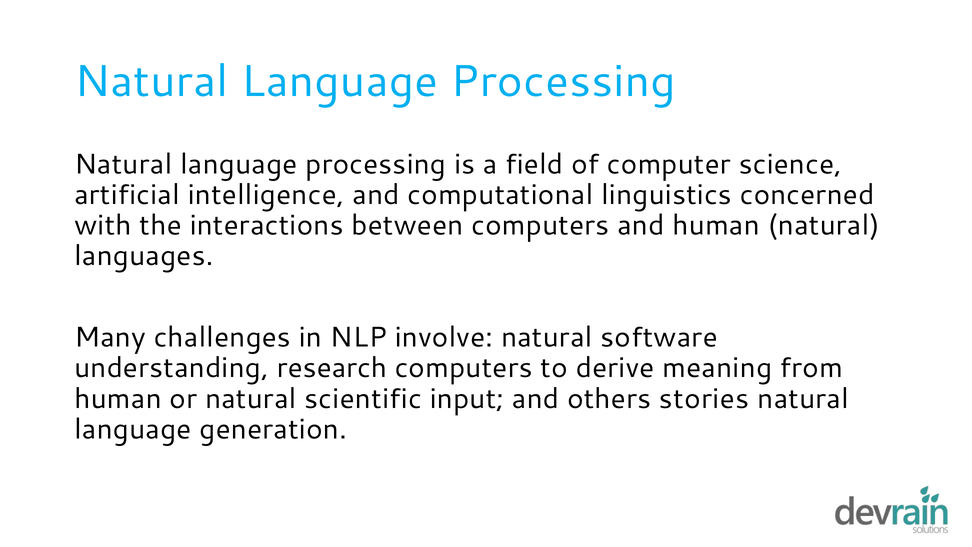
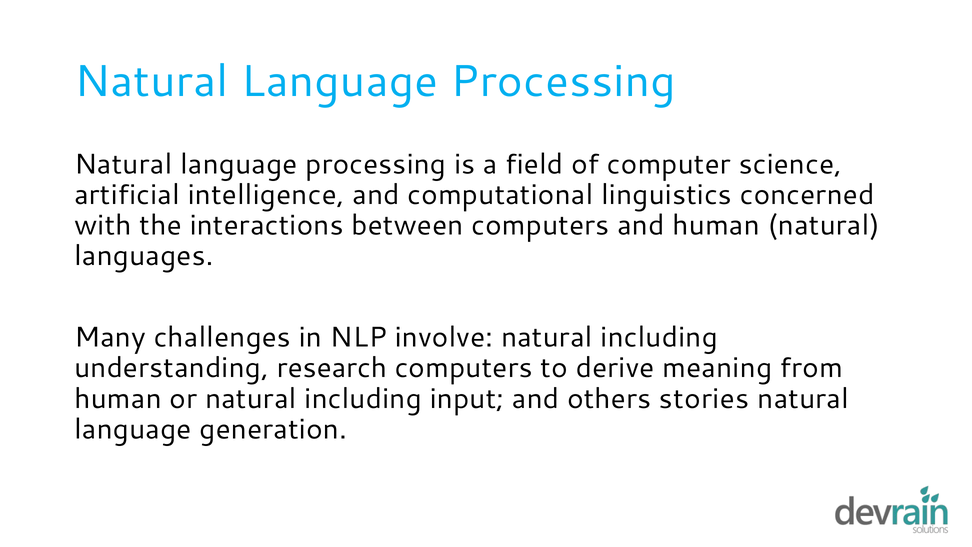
involve natural software: software -> including (659, 337)
or natural scientific: scientific -> including (363, 398)
